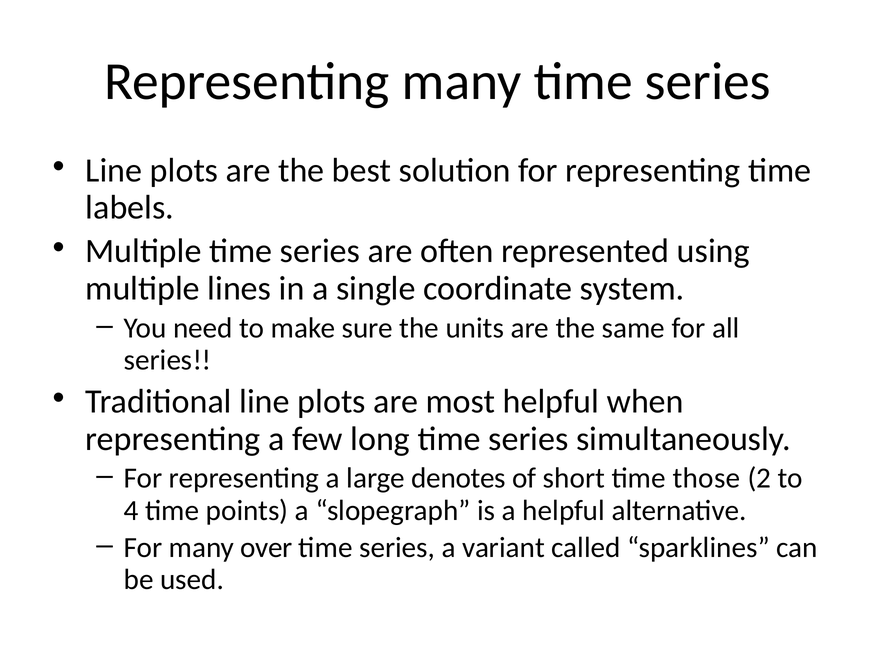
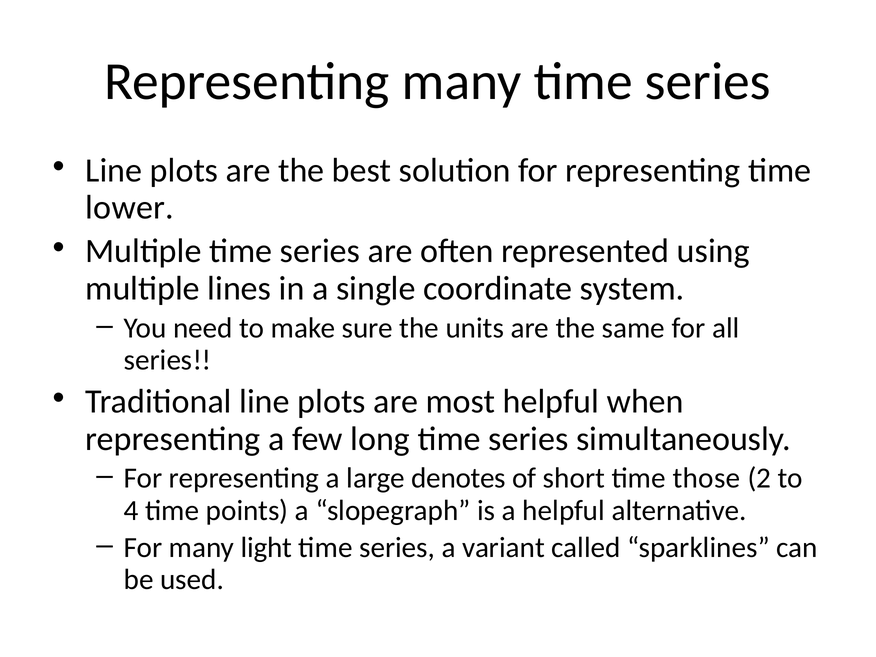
labels: labels -> lower (130, 208)
over: over -> light (266, 548)
